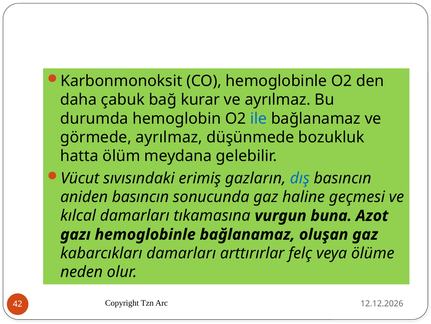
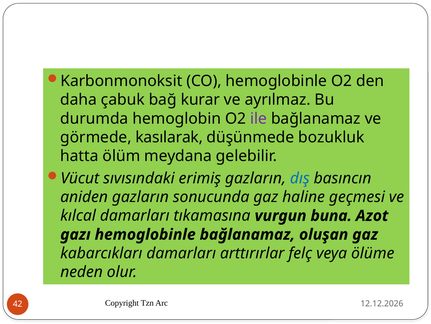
ile colour: blue -> purple (259, 118)
görmede ayrılmaz: ayrılmaz -> kasılarak (169, 137)
aniden basıncın: basıncın -> gazların (140, 197)
